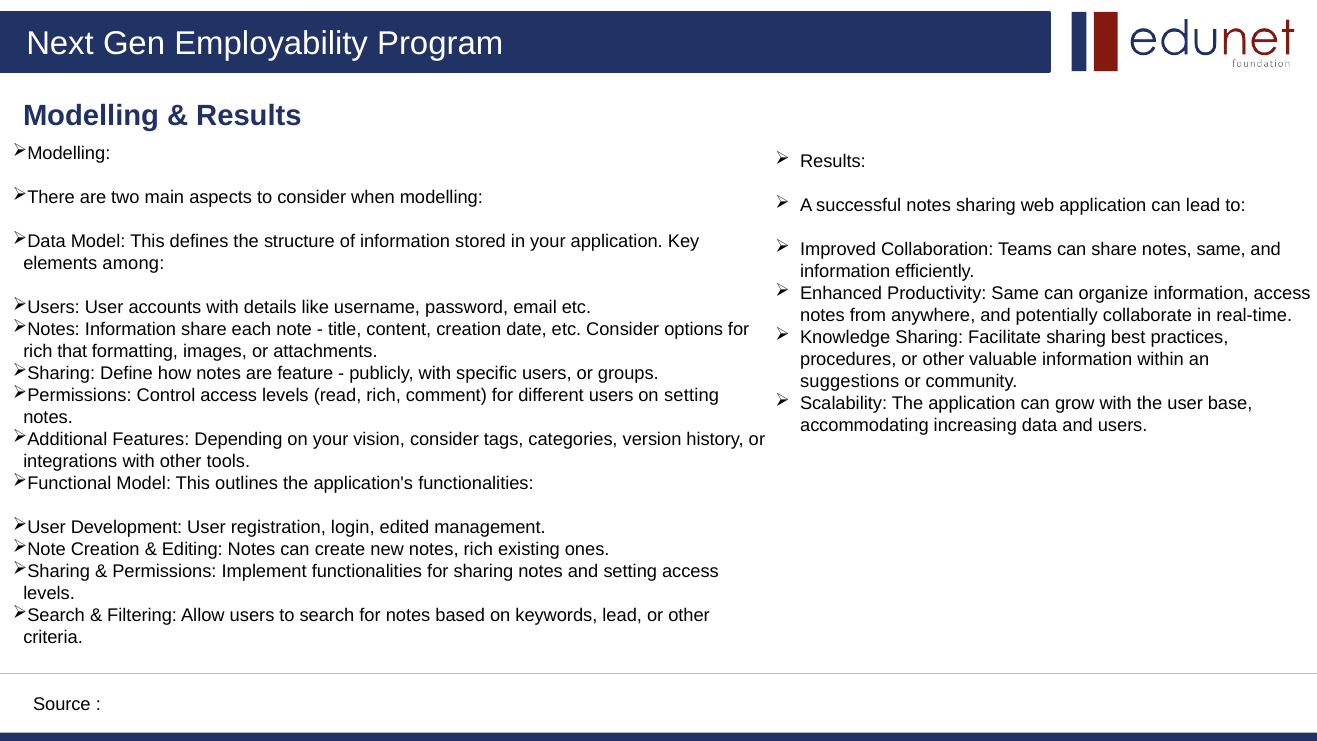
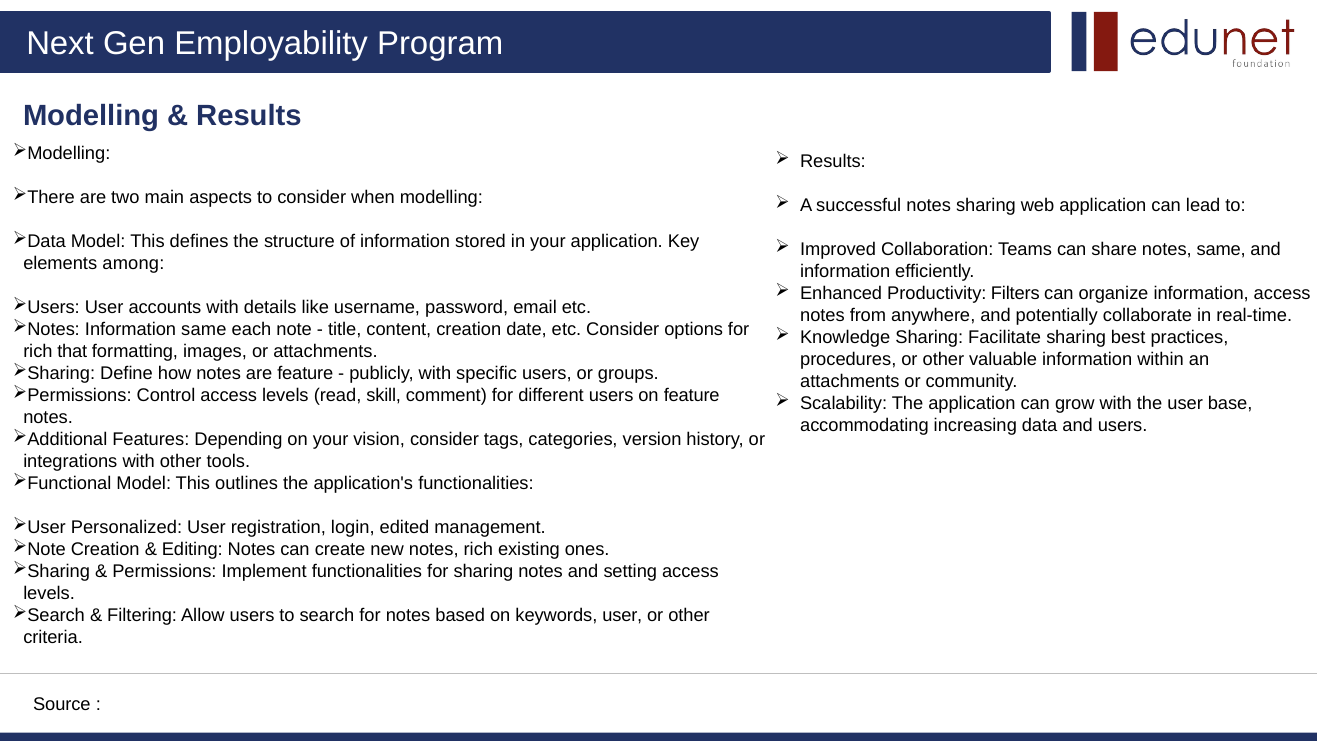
Productivity Same: Same -> Filters (1015, 293)
Information share: share -> same (204, 329)
suggestions: suggestions -> attachments (850, 381)
read rich: rich -> skill (384, 395)
on setting: setting -> feature (692, 395)
Development: Development -> Personalized (126, 527)
keywords lead: lead -> user (622, 615)
